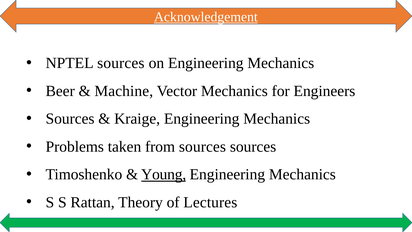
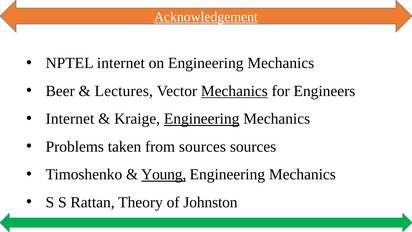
NPTEL sources: sources -> internet (121, 63)
Machine: Machine -> Lectures (124, 91)
Mechanics underline: none -> present (234, 91)
Sources: Sources -> Internet (70, 119)
Engineering underline: none -> present (202, 119)
Lectures: Lectures -> Johnston (210, 202)
